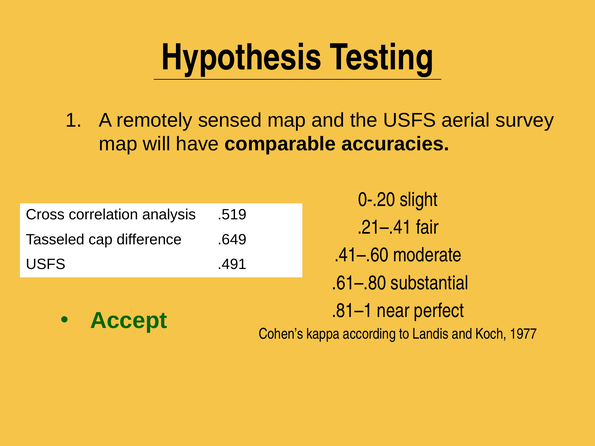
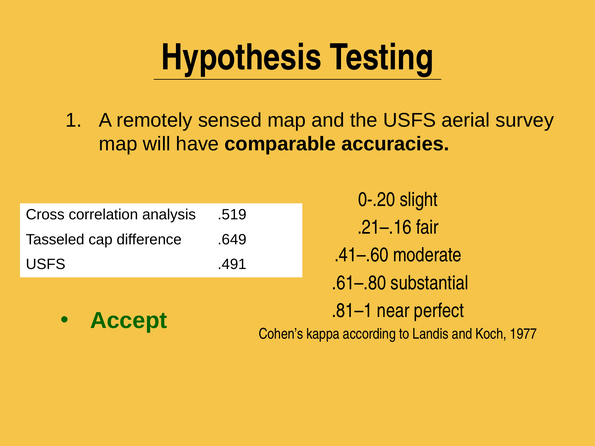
.21–.41: .21–.41 -> .21–.16 (384, 227)
